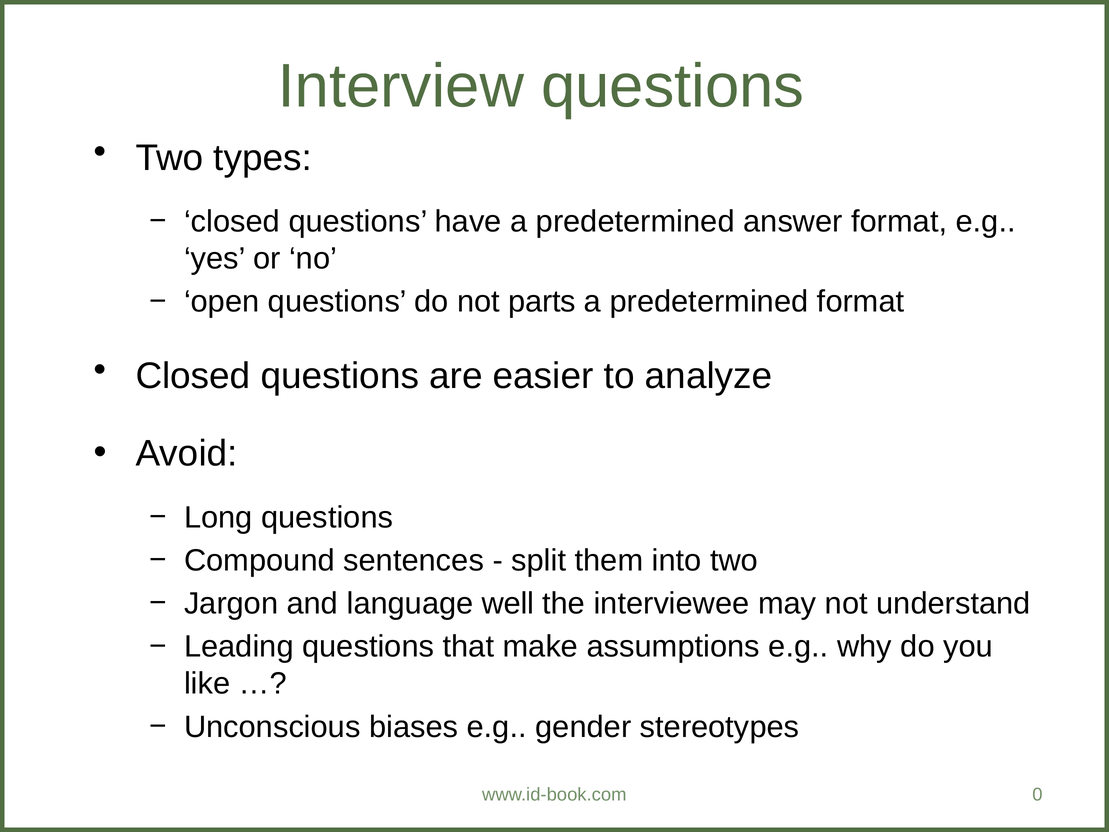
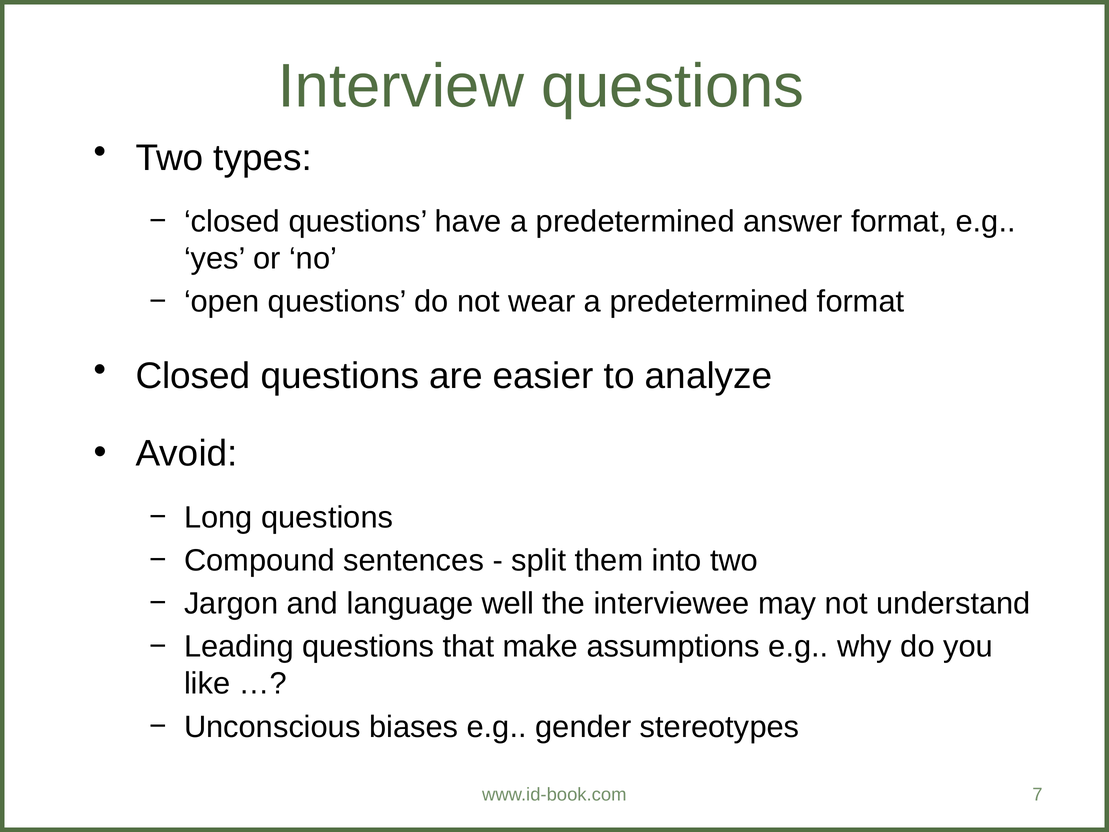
parts: parts -> wear (542, 302)
0: 0 -> 7 (1037, 794)
